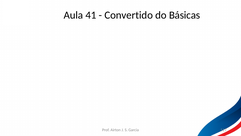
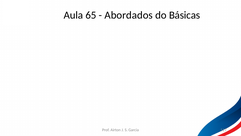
41: 41 -> 65 (91, 15)
Convertido: Convertido -> Abordados (129, 15)
